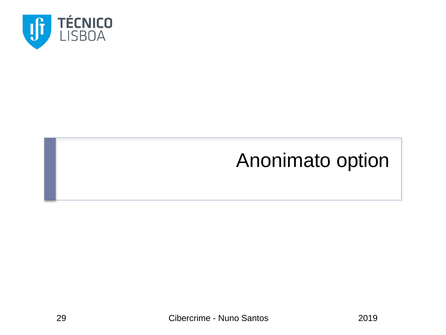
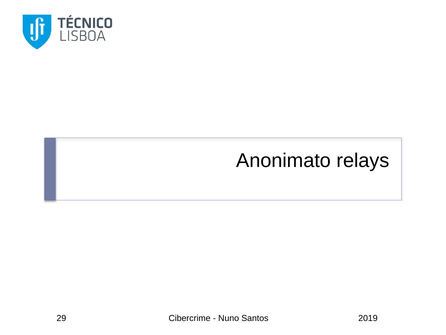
option: option -> relays (363, 160)
